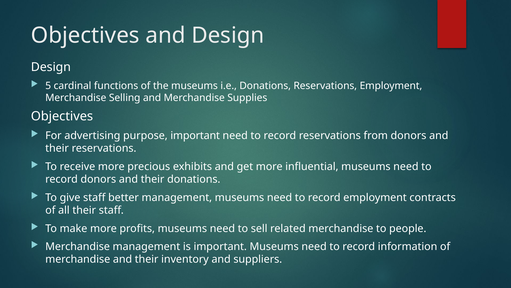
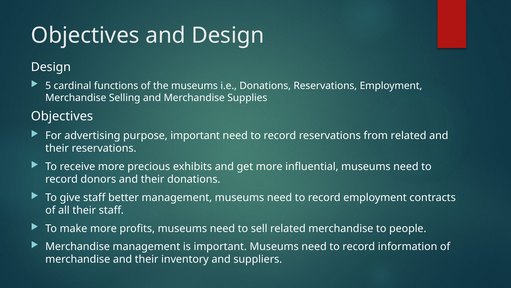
from donors: donors -> related (409, 135)
